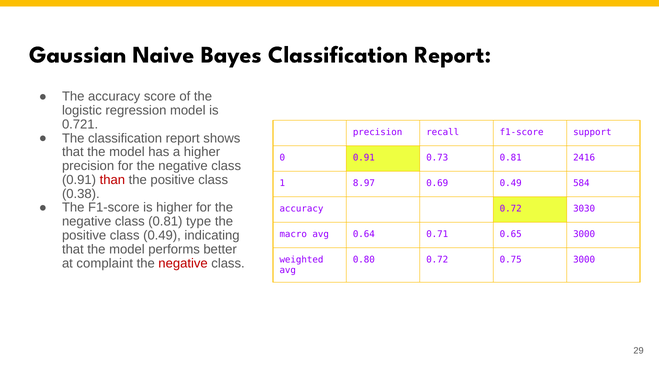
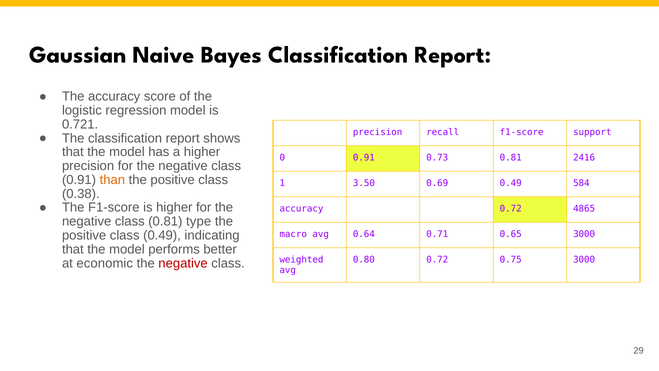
than colour: red -> orange (112, 180)
8.97: 8.97 -> 3.50 (364, 183)
3030: 3030 -> 4865 (584, 209)
complaint: complaint -> economic (105, 263)
